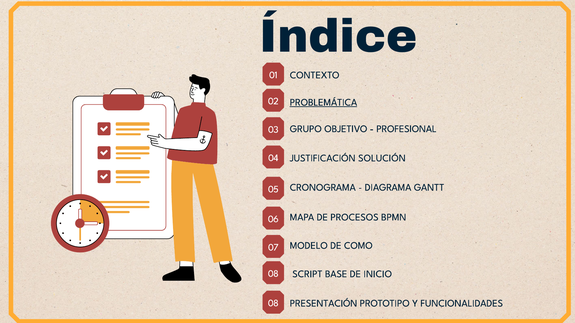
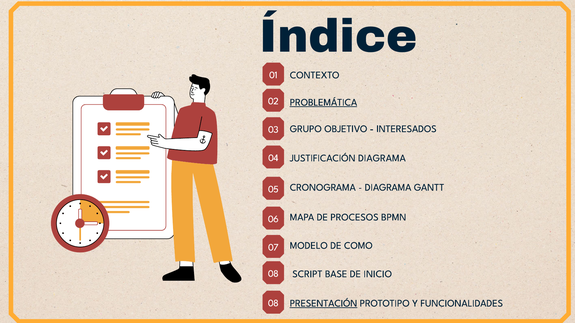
PROFESIONAL: PROFESIONAL -> INTERESADOS (406, 129)
JUSTIFICACIÓN SOLUCIÓN: SOLUCIÓN -> DIAGRAMA (382, 158)
PRESENTACIÓN underline: none -> present (324, 304)
